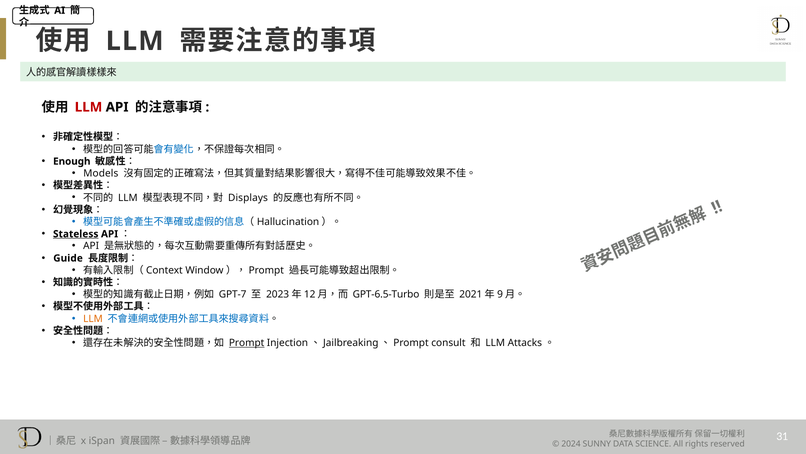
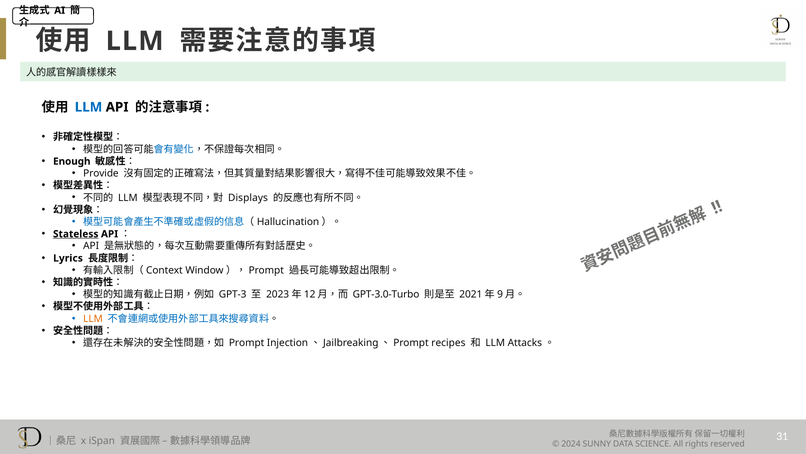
LLM colour: red -> blue (89, 107)
Models: Models -> Provide (101, 173)
Guide: Guide -> Lyrics (68, 258)
GPT-7: GPT-7 -> GPT-3 (233, 294)
GPT-6.5-Turbo: GPT-6.5-Turbo -> GPT-3.0-Turbo (386, 294)
Prompt underline: present -> none (247, 343)
consult: consult -> recipes (448, 343)
